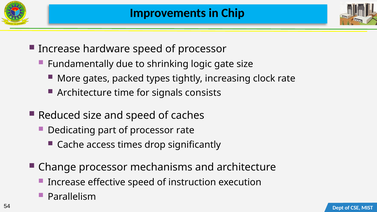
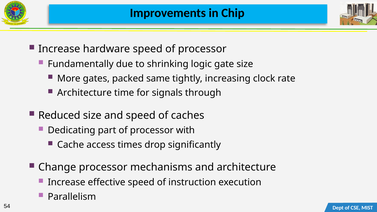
types: types -> same (158, 78)
consists: consists -> through (203, 93)
processor rate: rate -> with (185, 130)
